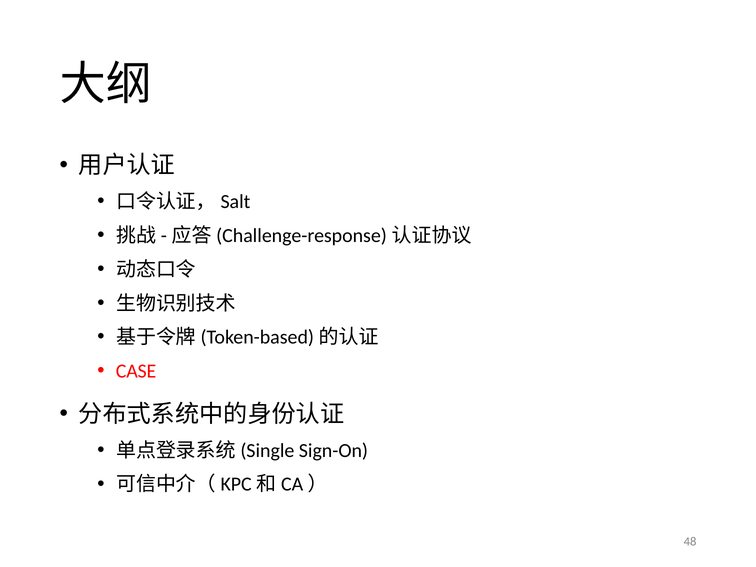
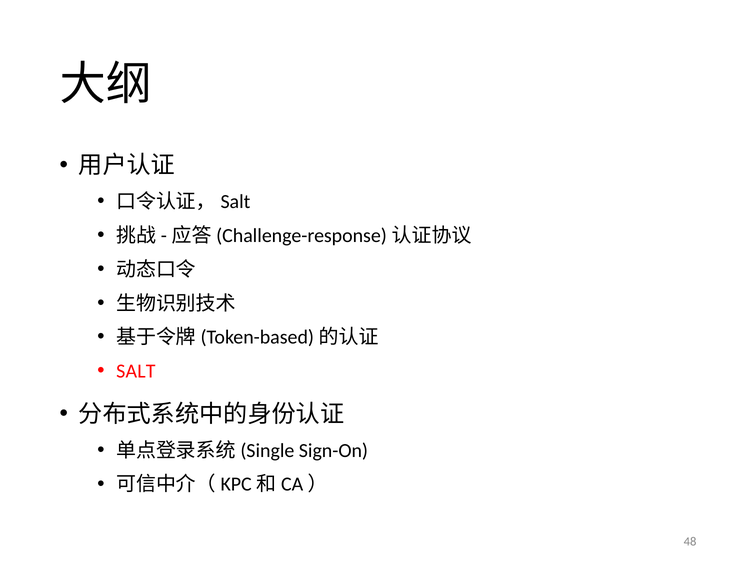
CASE: CASE -> SALT (136, 371)
